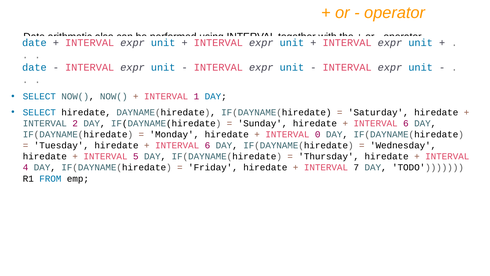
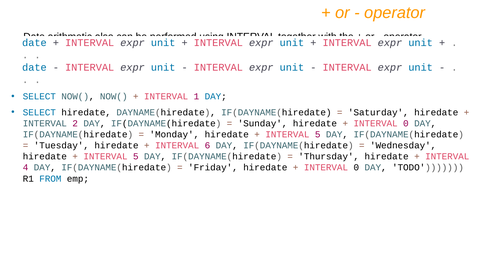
6: 6 -> 0 (406, 123)
0: 0 -> 5 (318, 134)
7: 7 -> 0 (356, 167)
